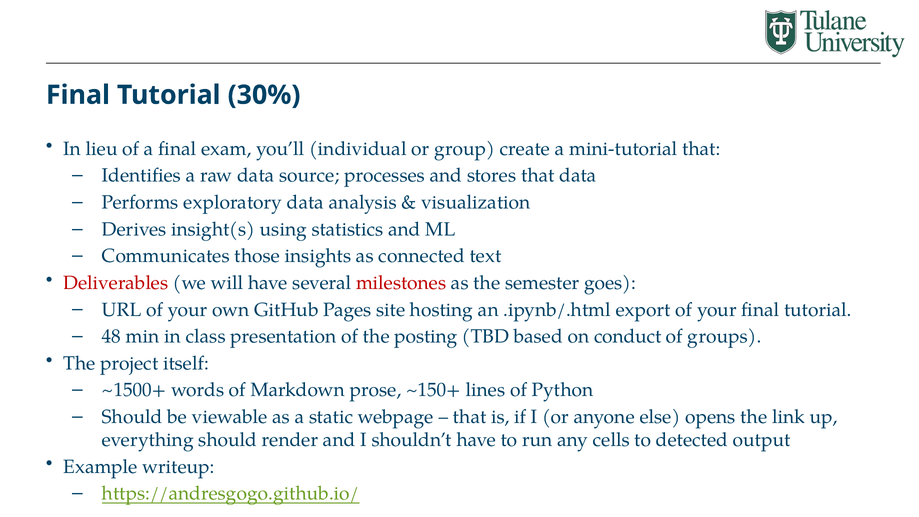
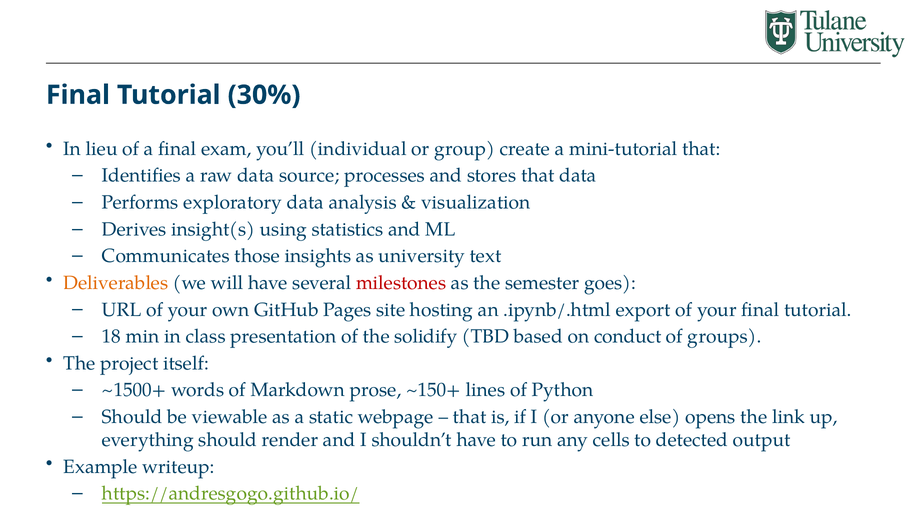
connected: connected -> university (422, 256)
Deliverables colour: red -> orange (116, 283)
48: 48 -> 18 (112, 336)
posting: posting -> solidify (426, 336)
